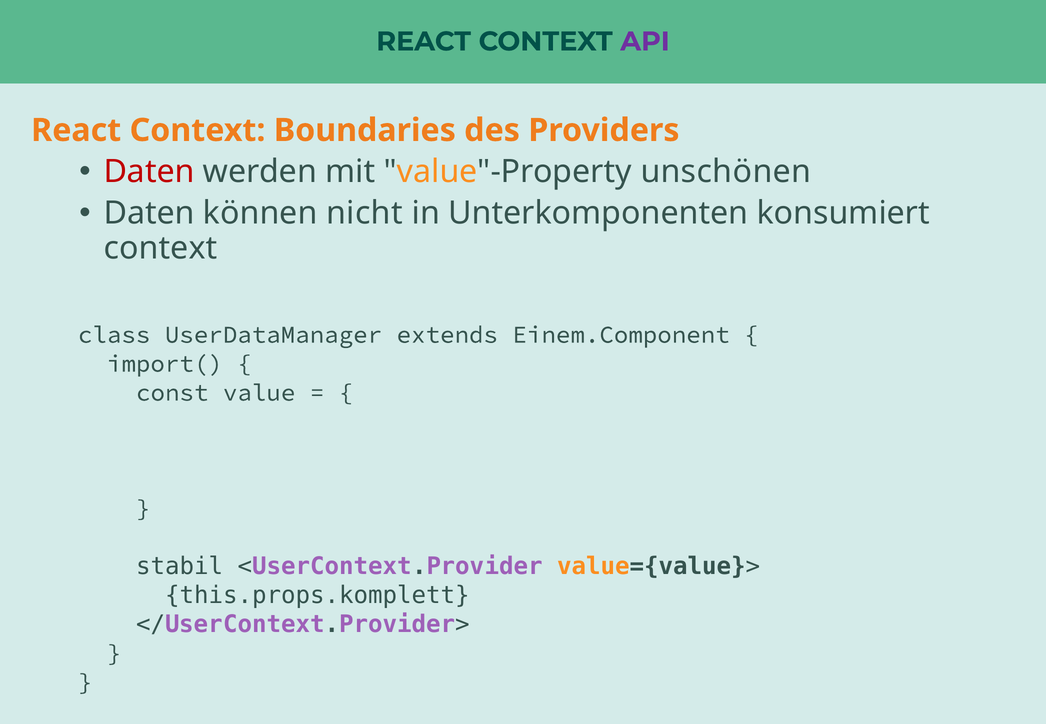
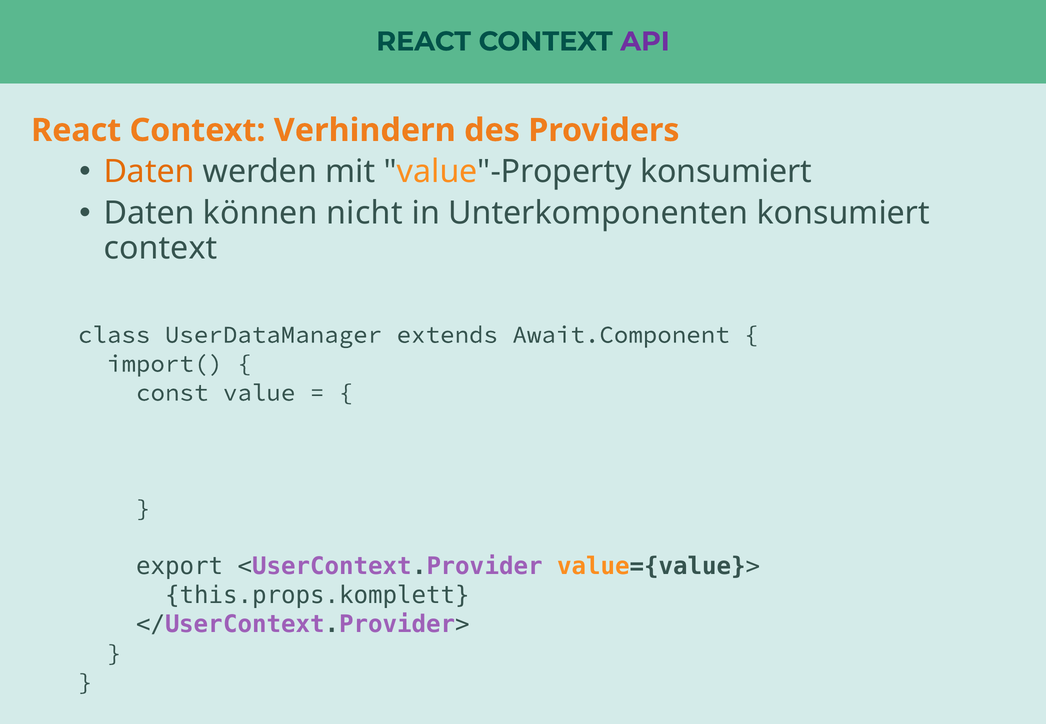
Boundaries: Boundaries -> Verhindern (365, 130)
Daten colour: red -> orange (149, 172)
value"-Property unschönen: unschönen -> konsumiert (726, 172)
Einem.Component: Einem.Component -> Await.Component (621, 335)
stabil: stabil -> export (180, 567)
